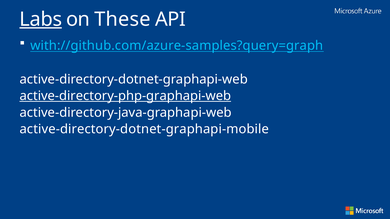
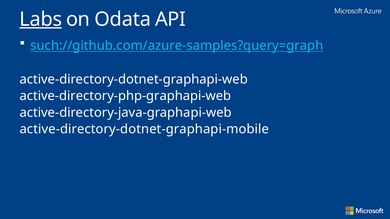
These: These -> Odata (123, 19)
with://github.com/azure-samples?query=graph: with://github.com/azure-samples?query=graph -> such://github.com/azure-samples?query=graph (177, 46)
active-directory-php-graphapi-web underline: present -> none (125, 96)
